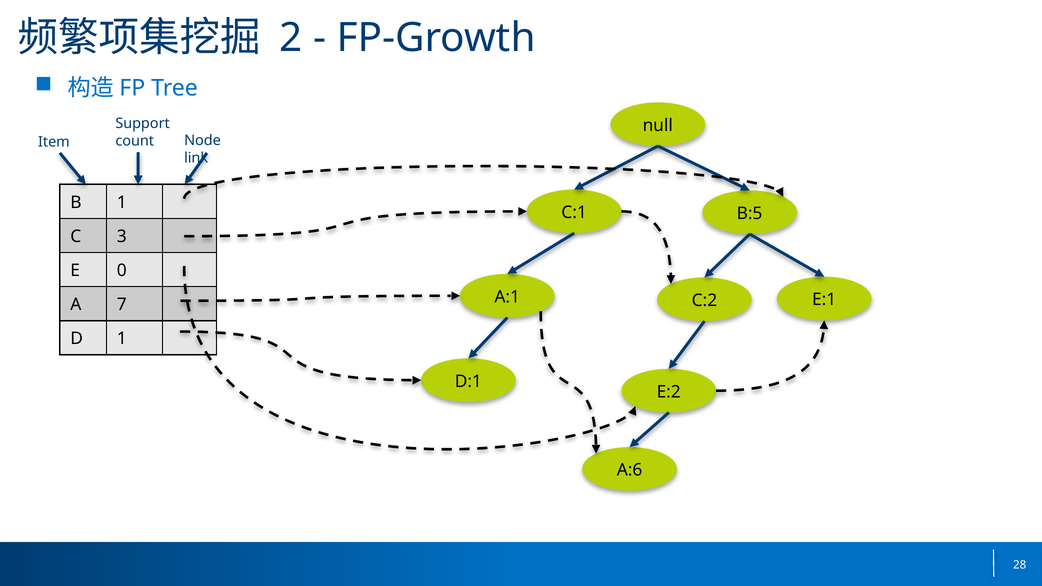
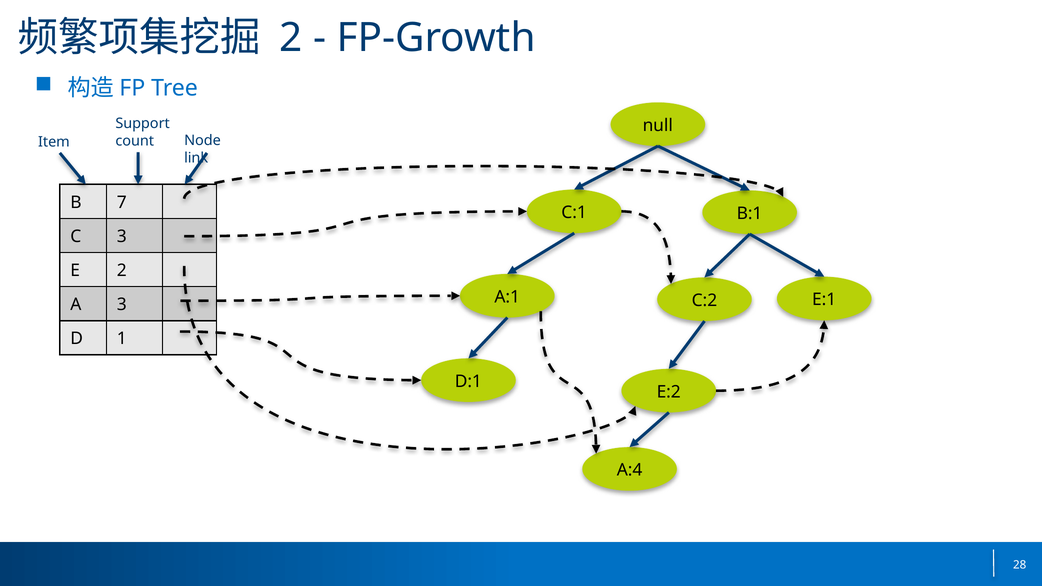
B 1: 1 -> 7 (122, 202)
B:5: B:5 -> B:1 (750, 213)
E 0: 0 -> 2 (122, 271)
A 7: 7 -> 3 (122, 305)
A:6: A:6 -> A:4 (630, 470)
